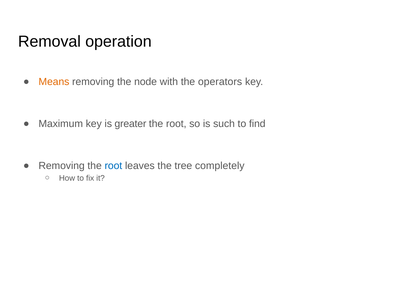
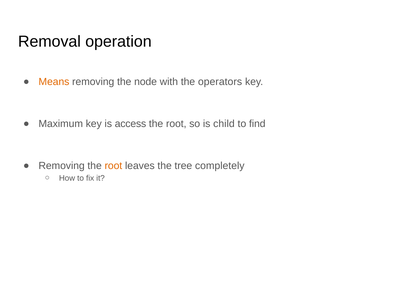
greater: greater -> access (130, 124)
such: such -> child (224, 124)
root colour: blue -> orange (113, 166)
